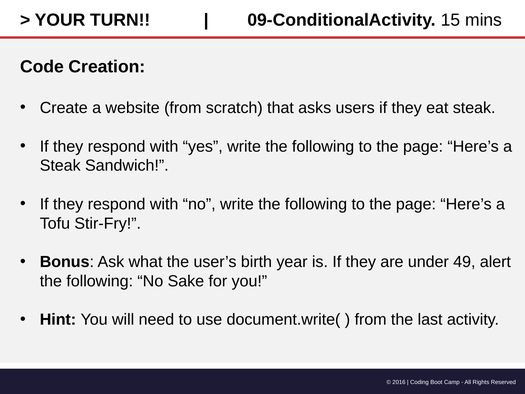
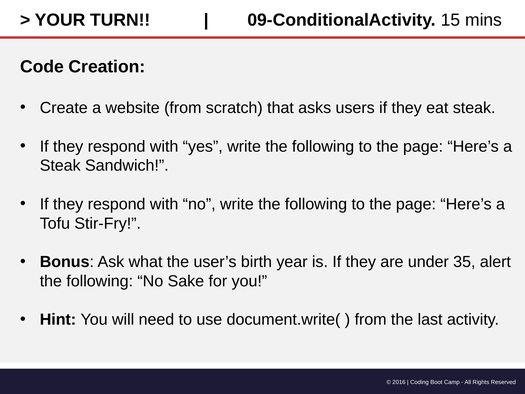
49: 49 -> 35 (464, 262)
